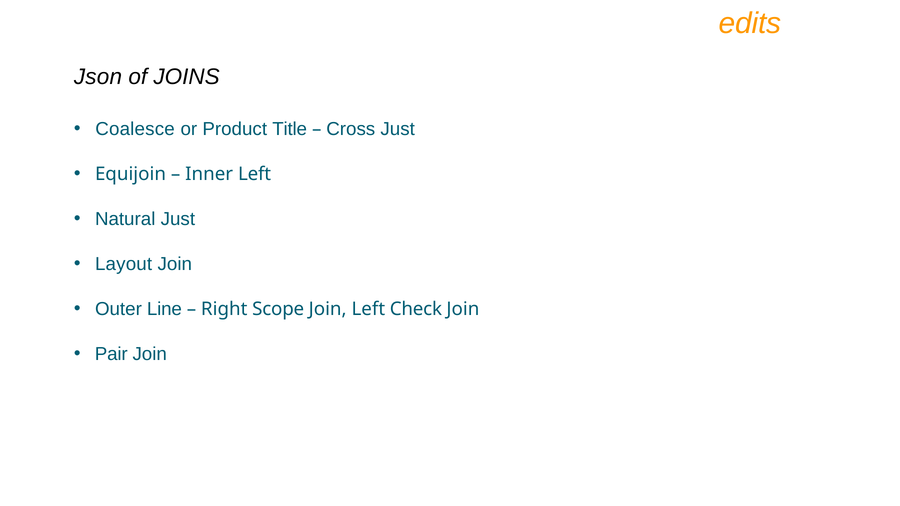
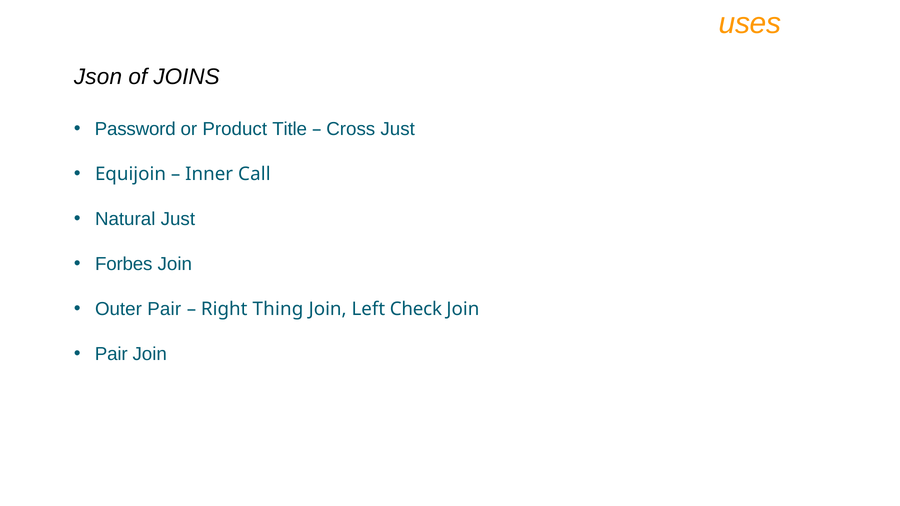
edits: edits -> uses (750, 23)
Coalesce: Coalesce -> Password (135, 129)
Inner Left: Left -> Call (254, 174)
Layout: Layout -> Forbes (124, 264)
Outer Line: Line -> Pair (164, 309)
Scope: Scope -> Thing (278, 309)
